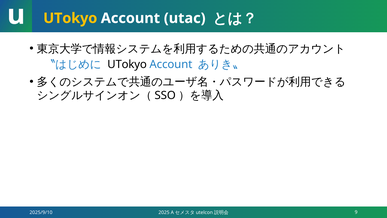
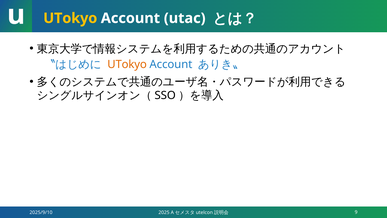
UTokyo colour: black -> orange (127, 64)
